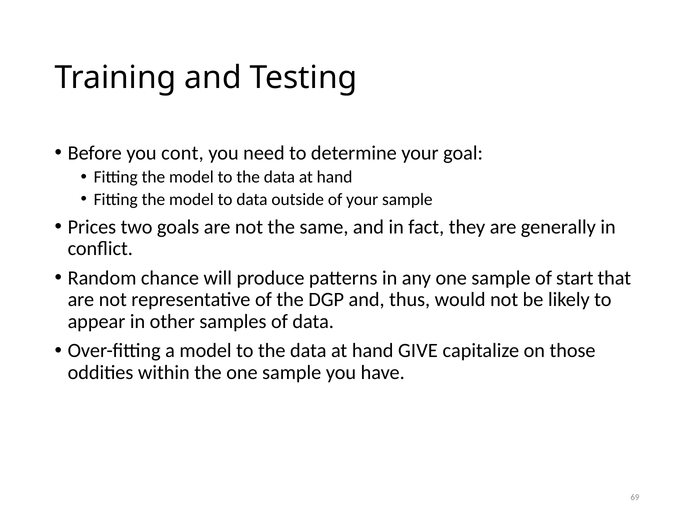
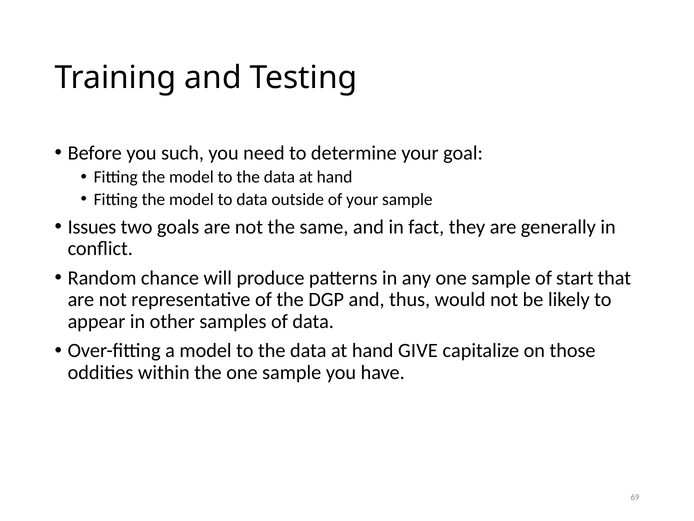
cont: cont -> such (183, 153)
Prices: Prices -> Issues (92, 227)
